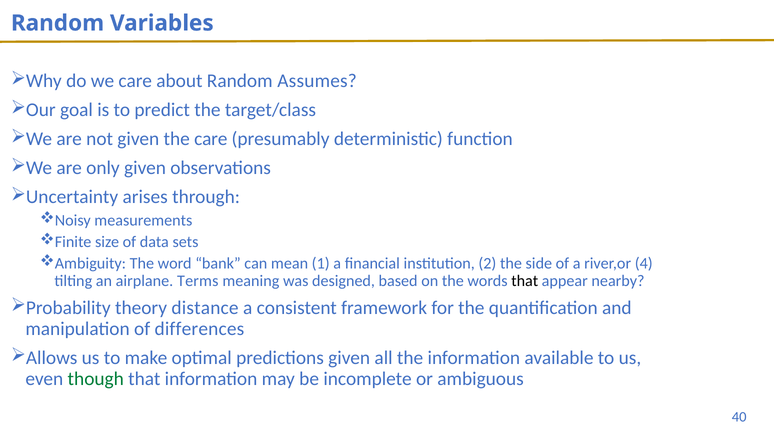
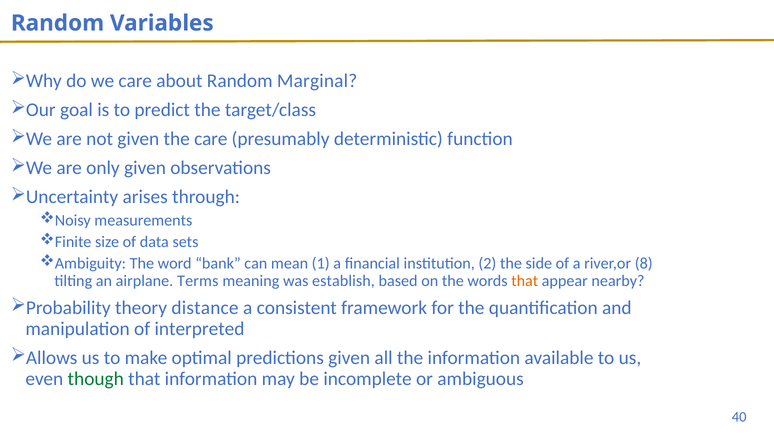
Assumes: Assumes -> Marginal (317, 81)
4: 4 -> 8 (644, 263)
designed: designed -> establish (343, 280)
that colour: black -> orange (525, 280)
differences: differences -> interpreted (200, 328)
